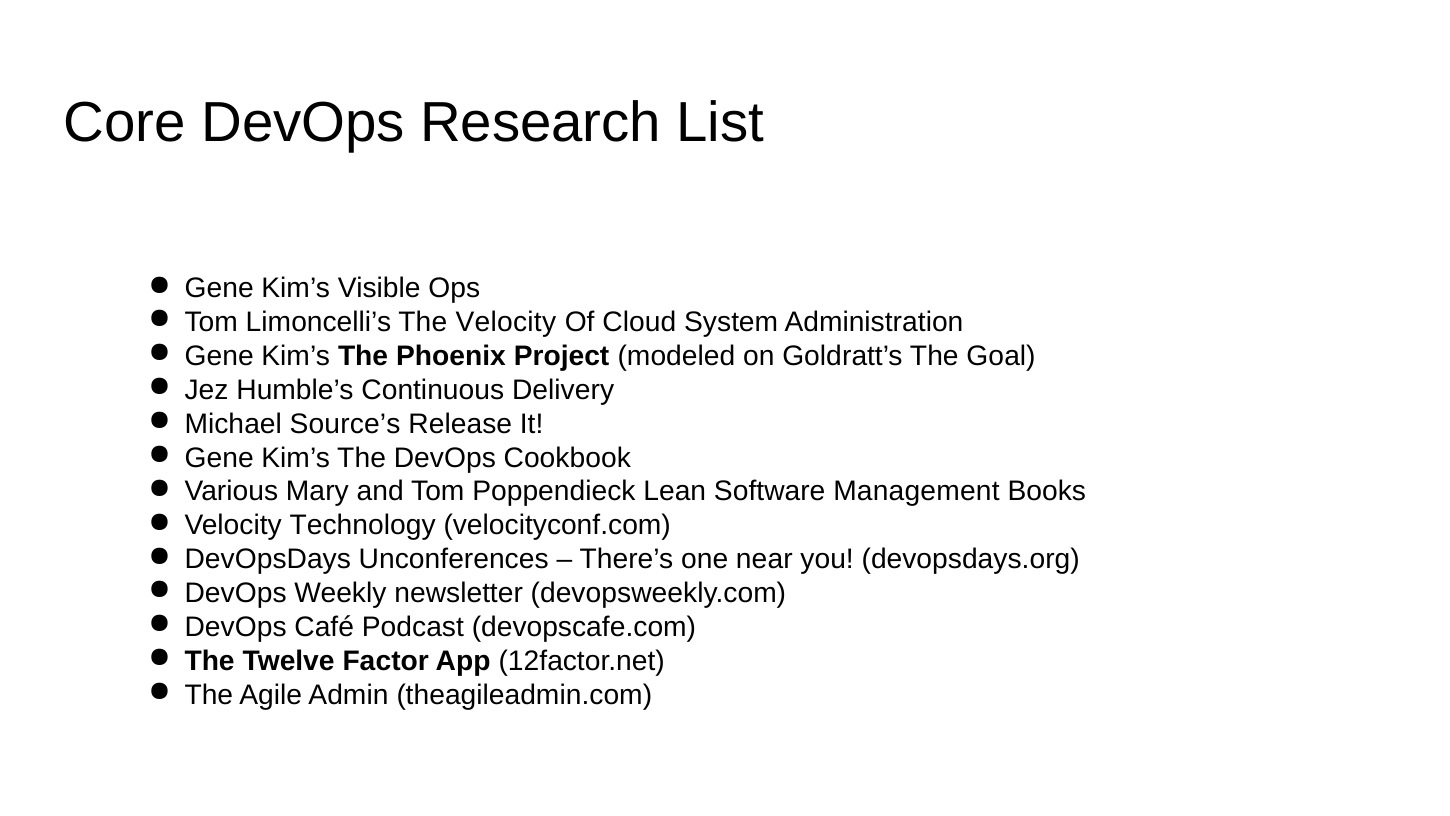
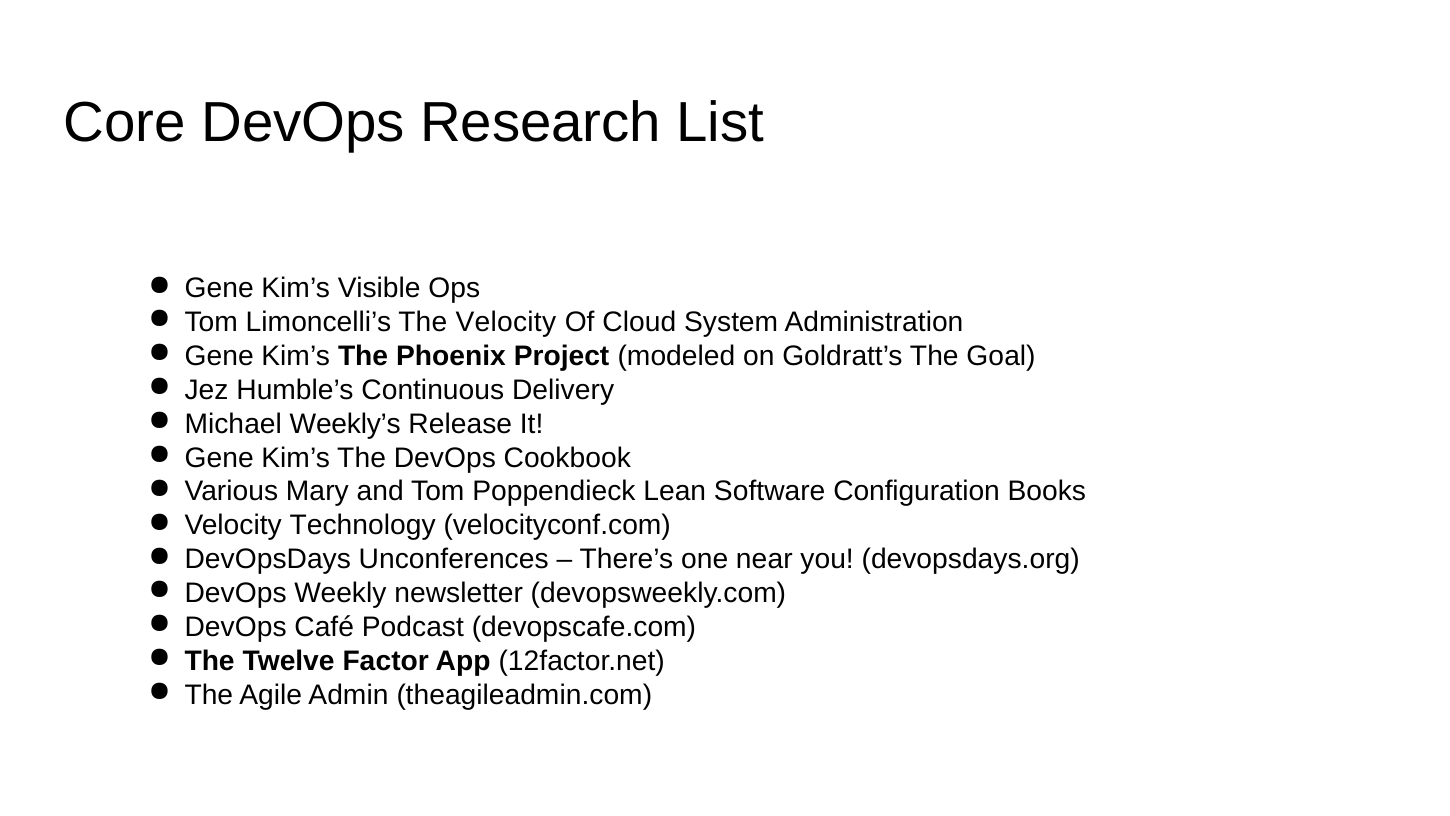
Source’s: Source’s -> Weekly’s (345, 424)
Management: Management -> Configuration (917, 491)
